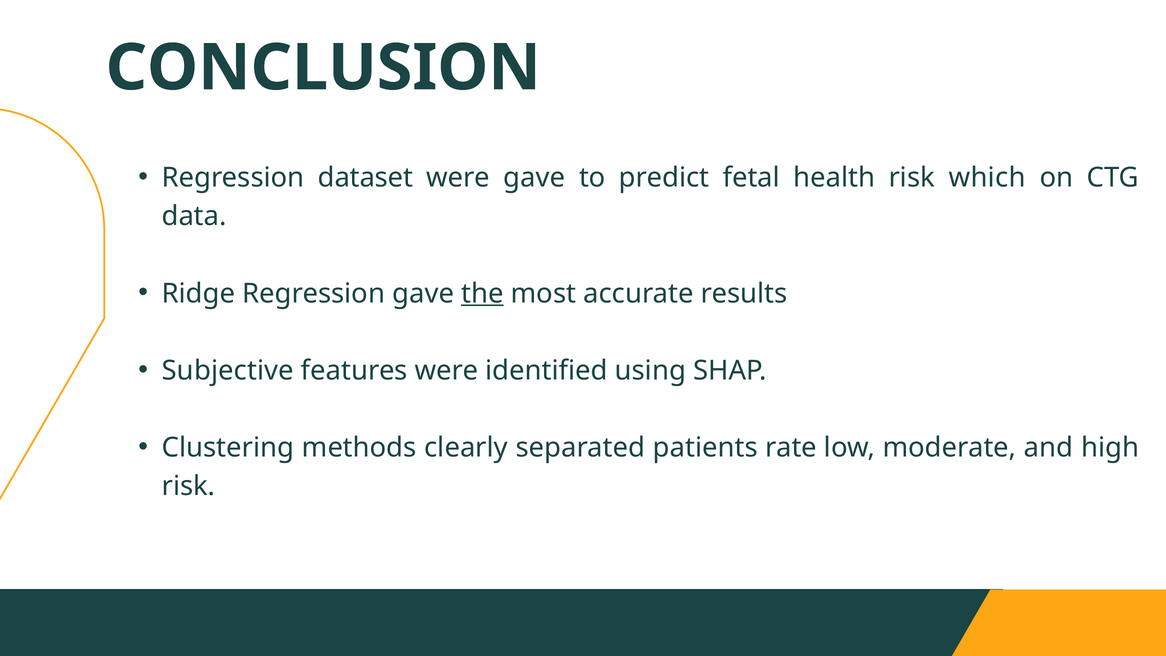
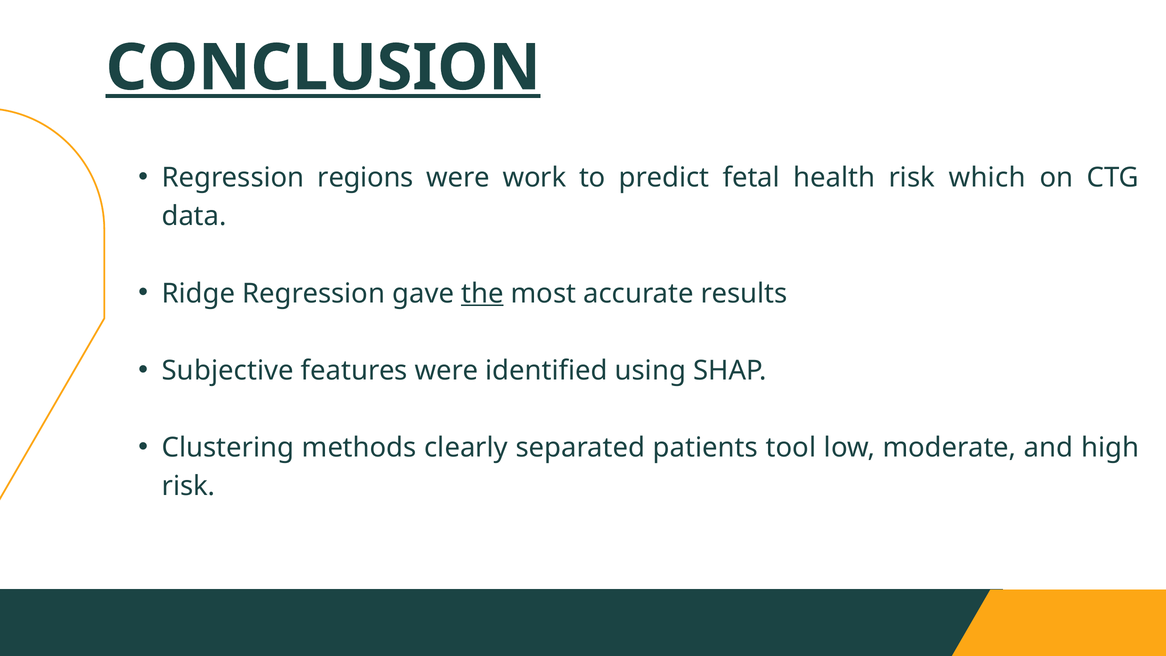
CONCLUSION underline: none -> present (323, 68)
dataset: dataset -> regions (366, 178)
were gave: gave -> work (534, 178)
rate: rate -> tool (791, 448)
